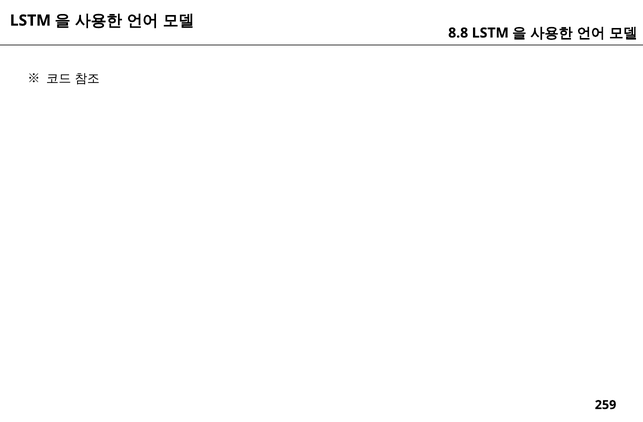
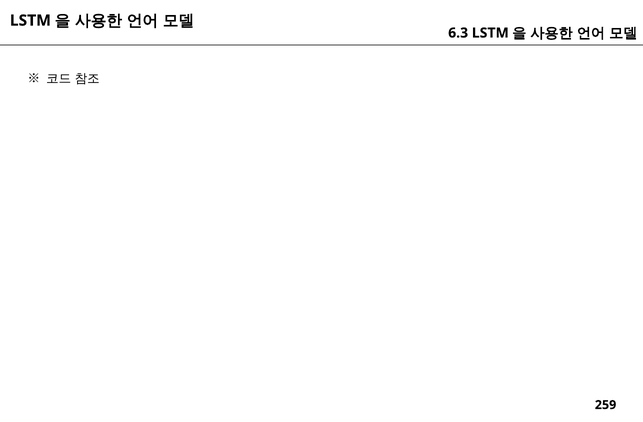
8.8: 8.8 -> 6.3 (458, 33)
